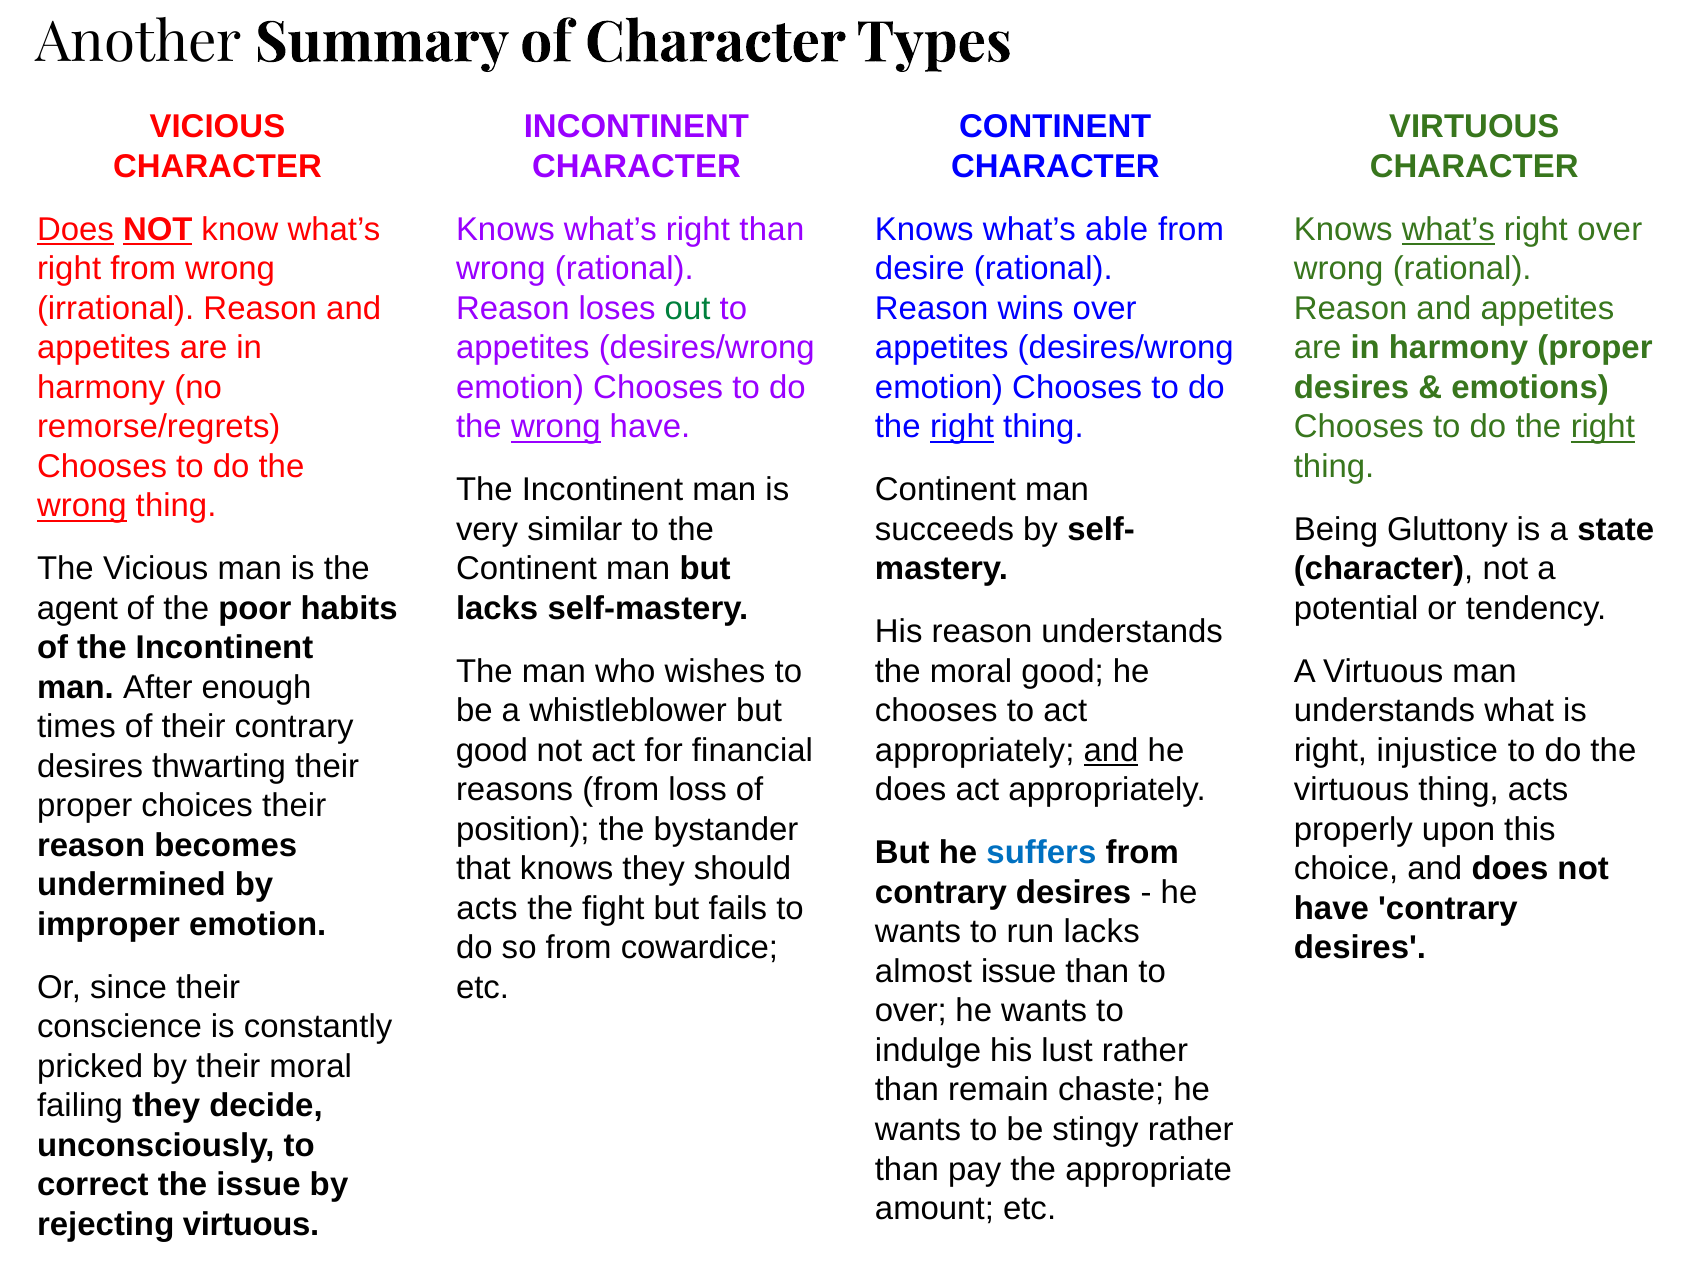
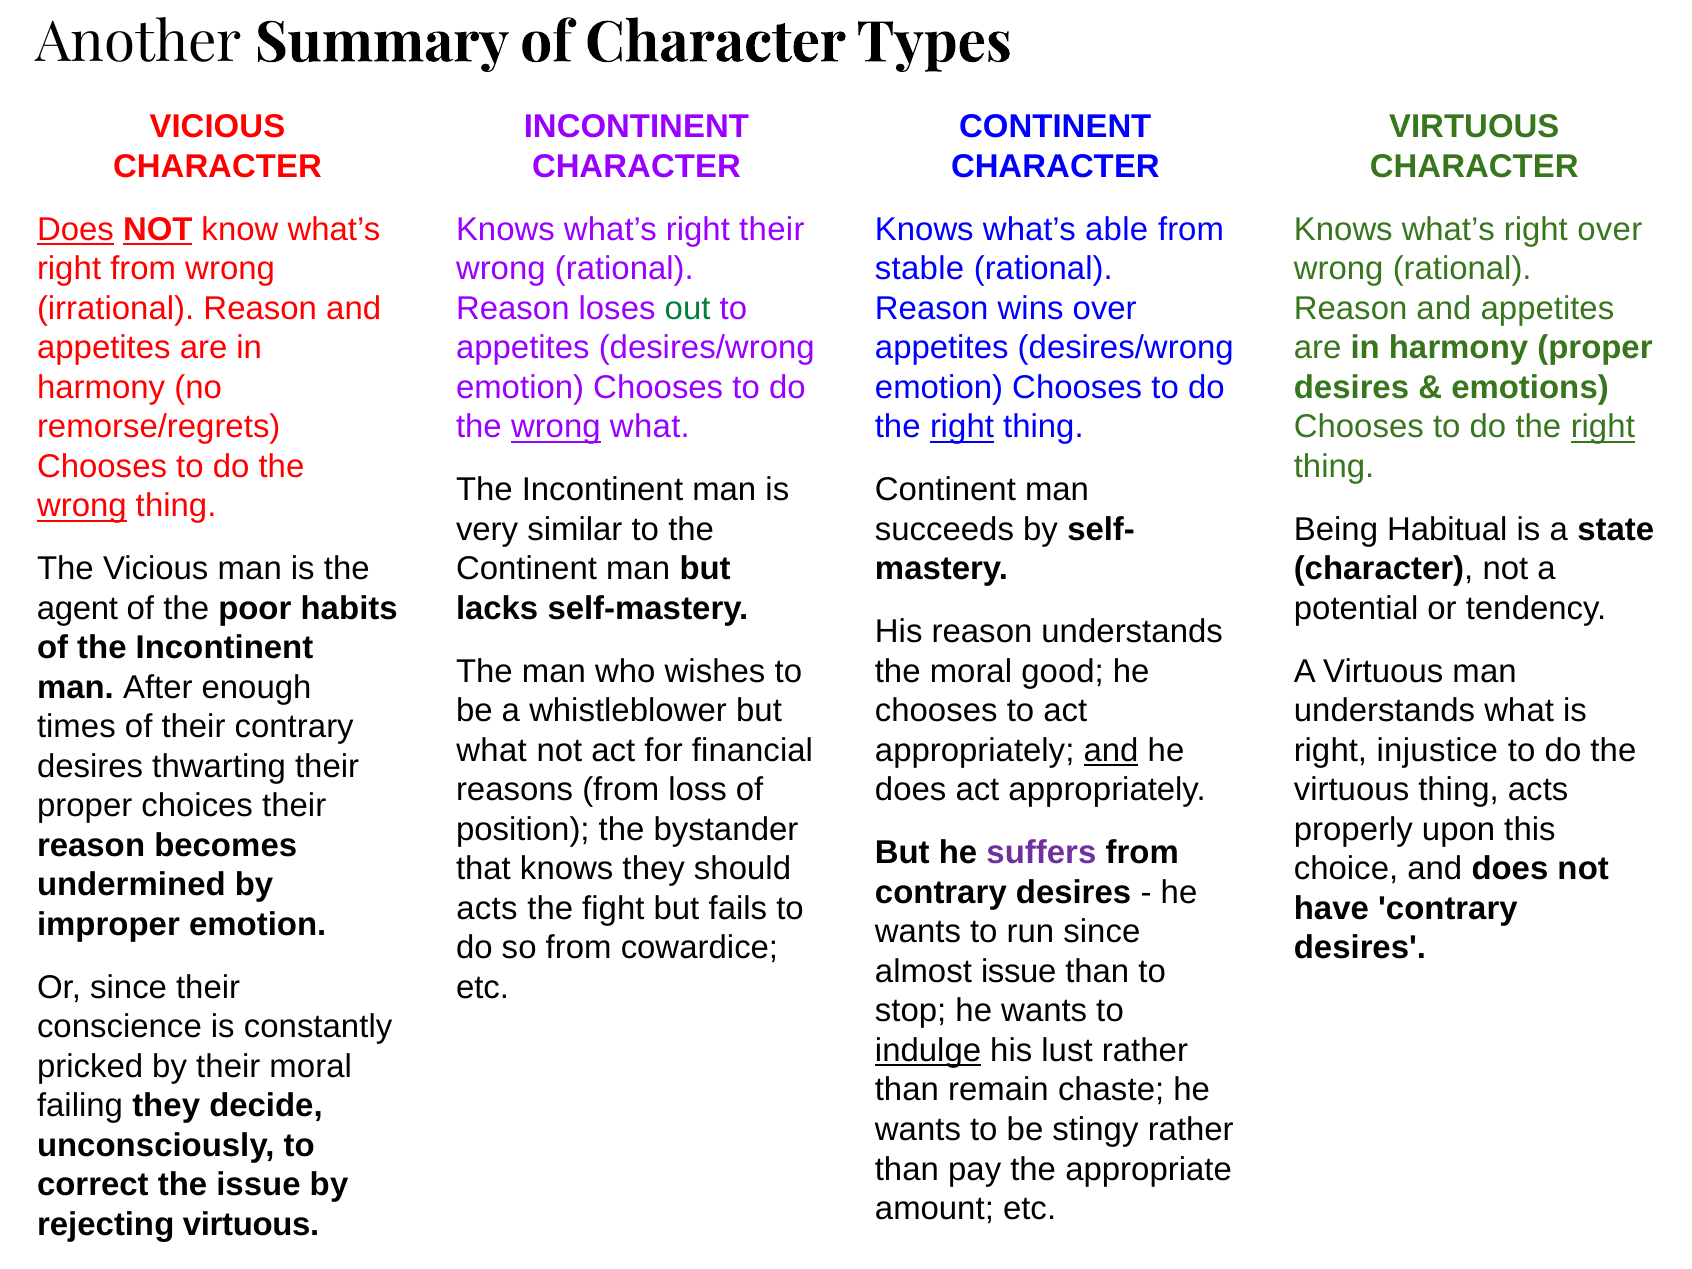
right than: than -> their (772, 230)
what’s underline: present -> none (1448, 230)
desire: desire -> stable (920, 269)
wrong have: have -> what (650, 427)
Gluttony: Gluttony -> Habitual (1447, 530)
good: good -> what (492, 751)
suffers colour: blue -> purple (1041, 853)
run lacks: lacks -> since (1102, 932)
over: over -> stop (911, 1011)
indulge underline: none -> present (928, 1051)
